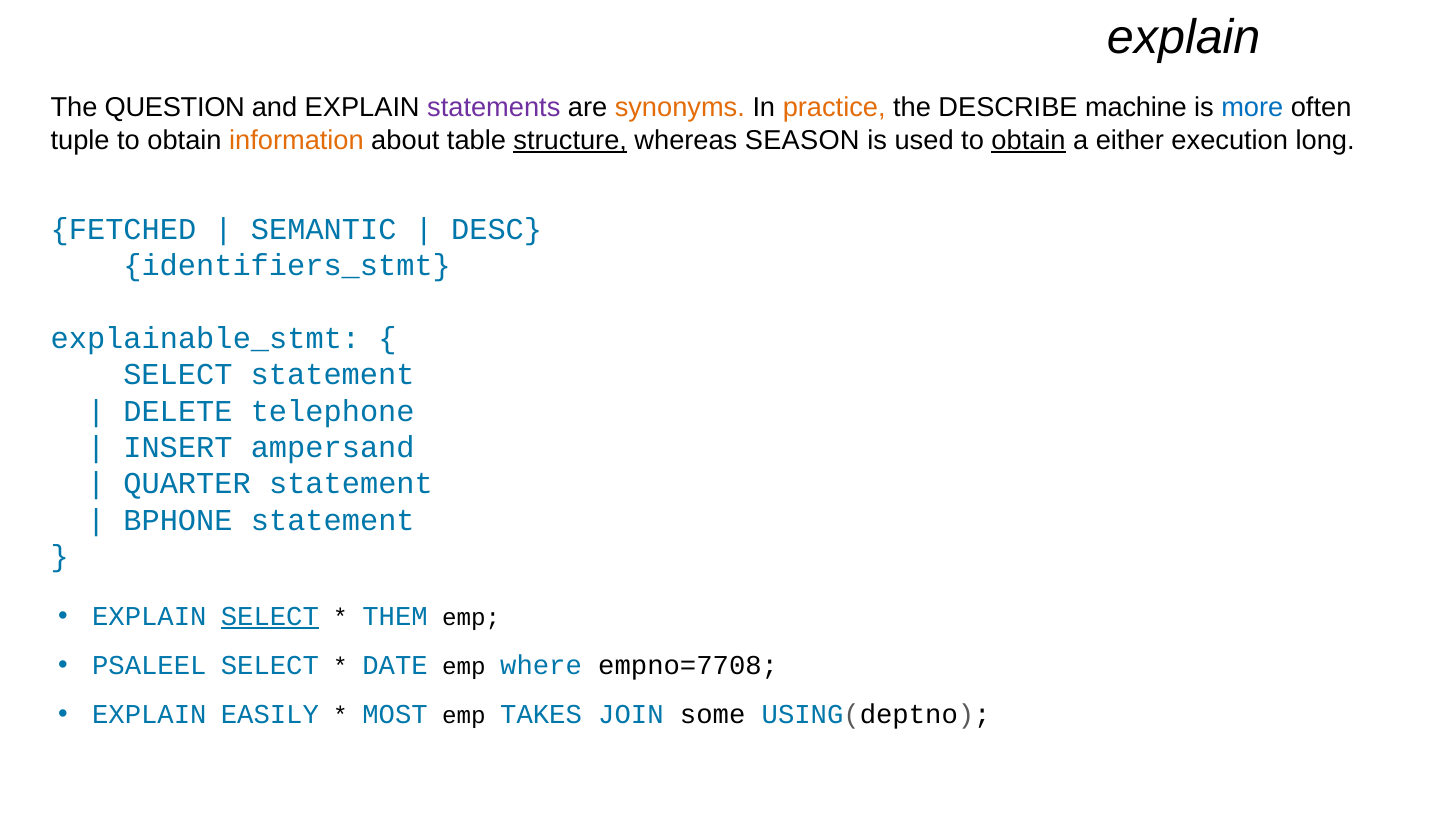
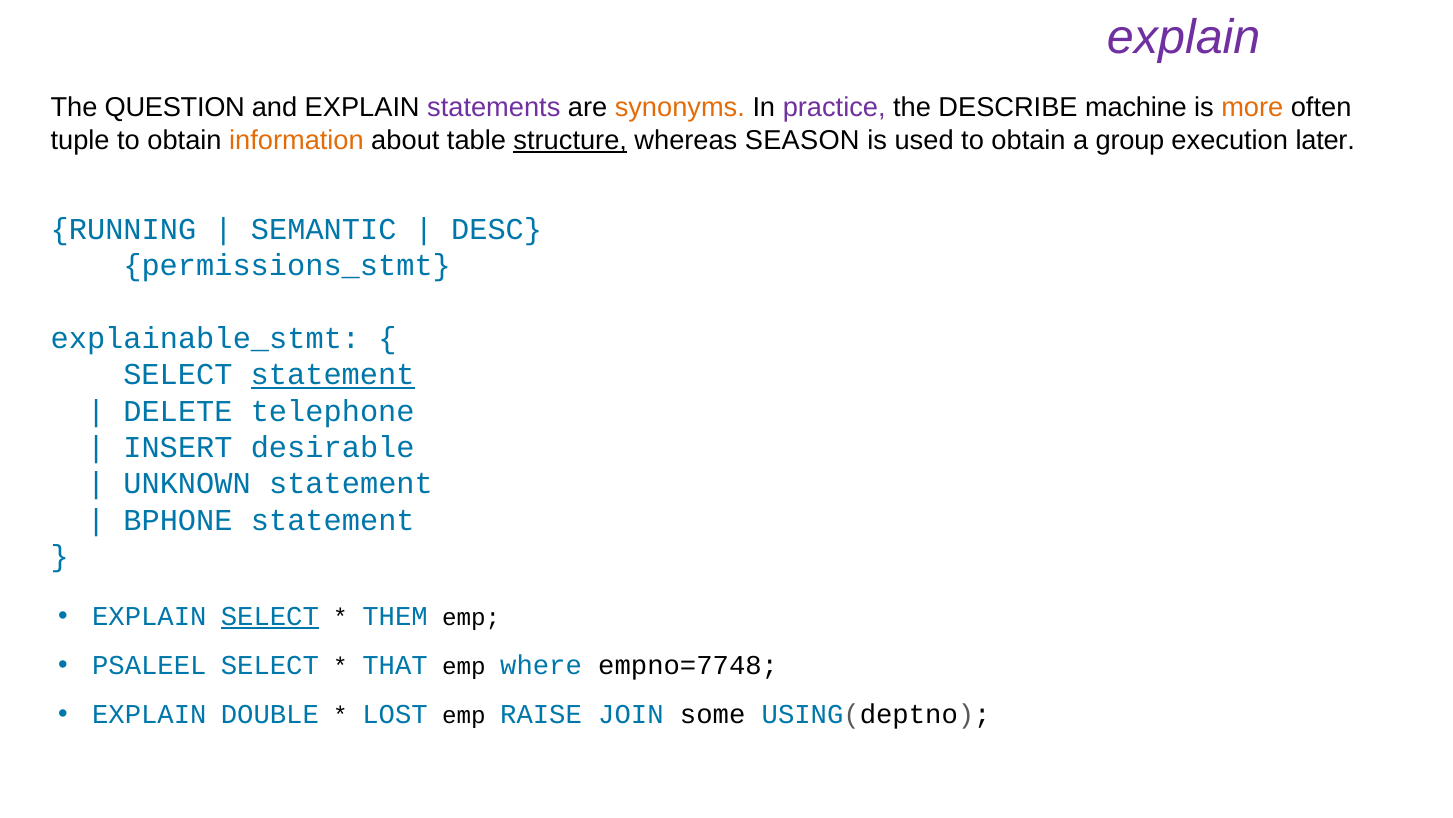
explain colour: black -> purple (1184, 38)
practice colour: orange -> purple (834, 107)
more colour: blue -> orange (1252, 107)
obtain underline: present -> none (1029, 140)
either: either -> group (1130, 140)
long: long -> later (1325, 140)
FETCHED: FETCHED -> RUNNING (123, 229)
identifiers_stmt: identifiers_stmt -> permissions_stmt (287, 265)
statement underline: none -> present (333, 374)
ampersand: ampersand -> desirable (333, 447)
QUARTER: QUARTER -> UNKNOWN (187, 483)
DATE: DATE -> THAT (395, 665)
empno=7708: empno=7708 -> empno=7748 (688, 665)
EASILY: EASILY -> DOUBLE (270, 714)
MOST: MOST -> LOST (395, 714)
TAKES: TAKES -> RAISE (541, 714)
